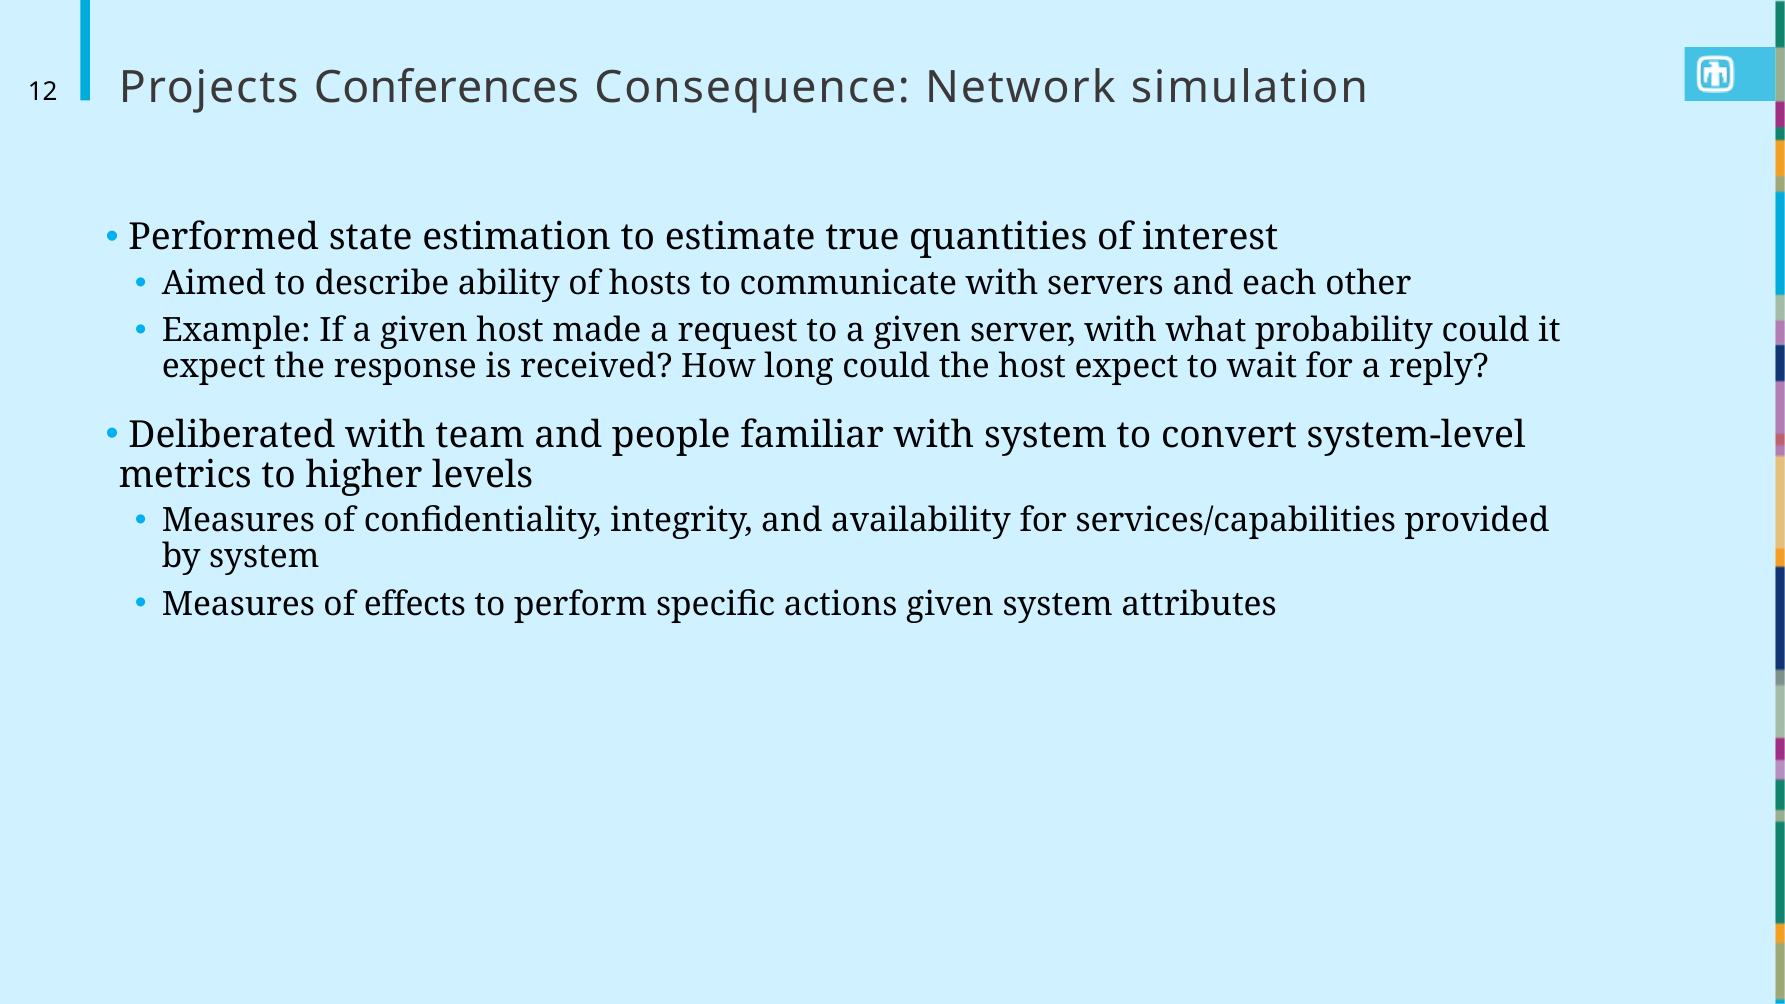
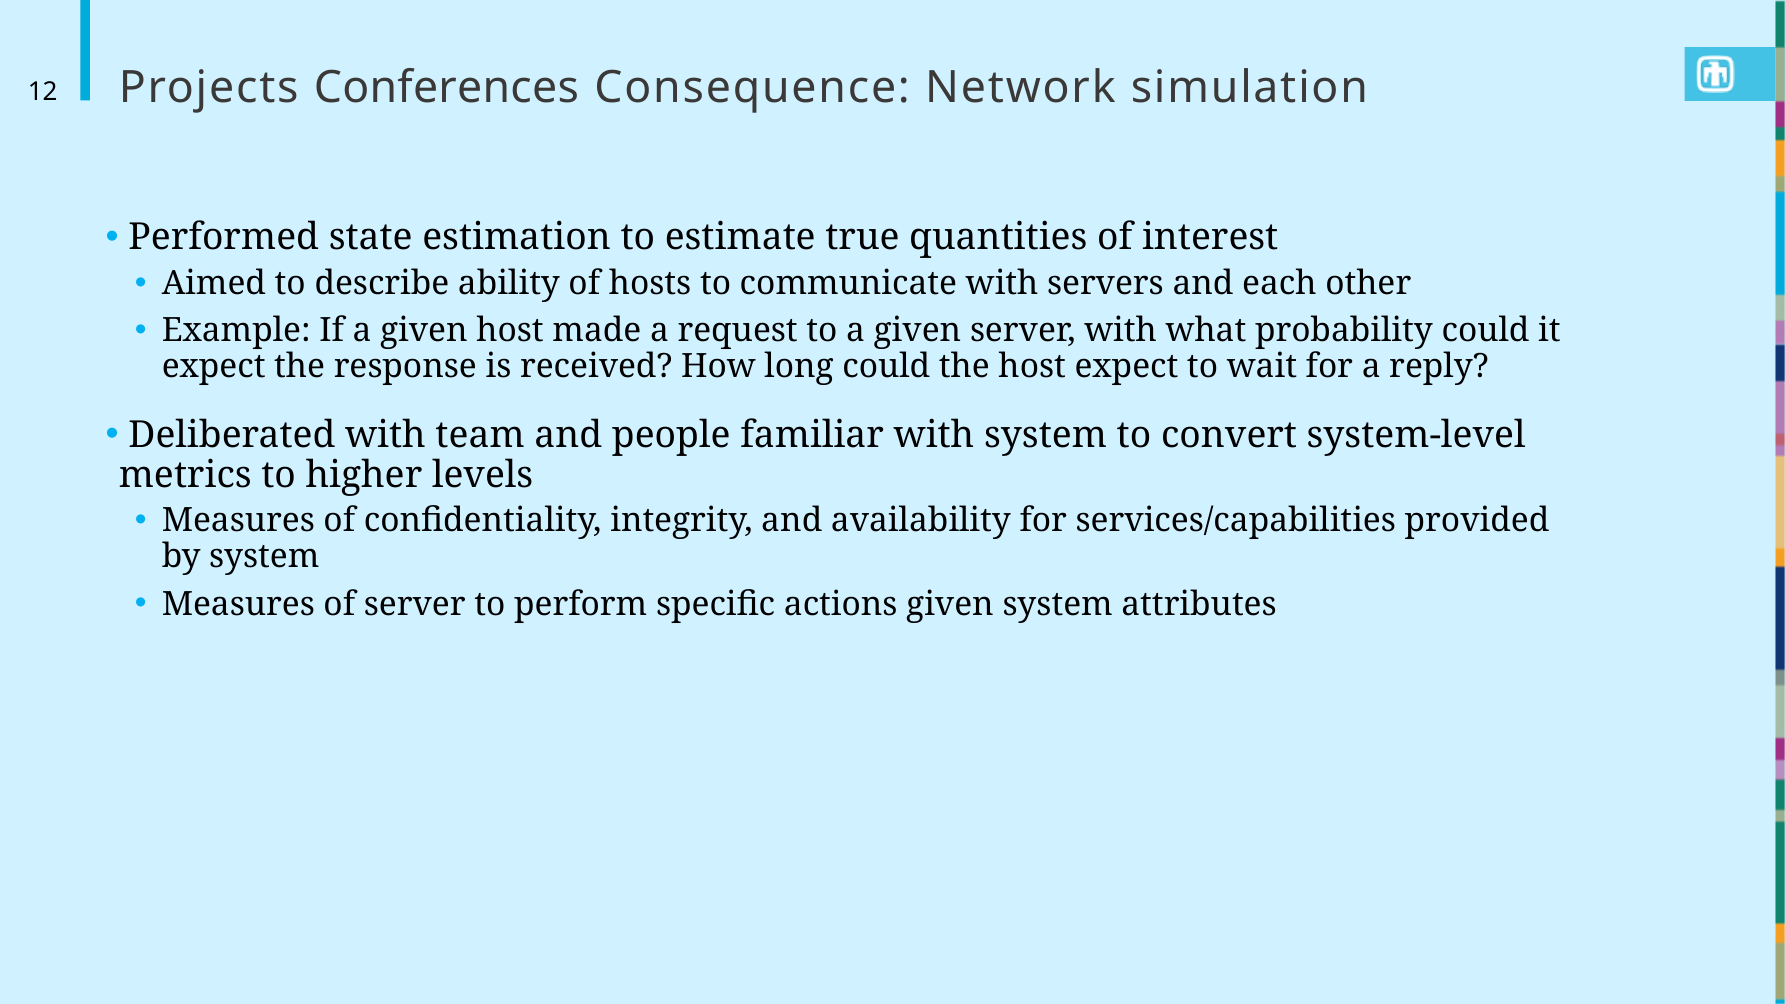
of effects: effects -> server (415, 604)
